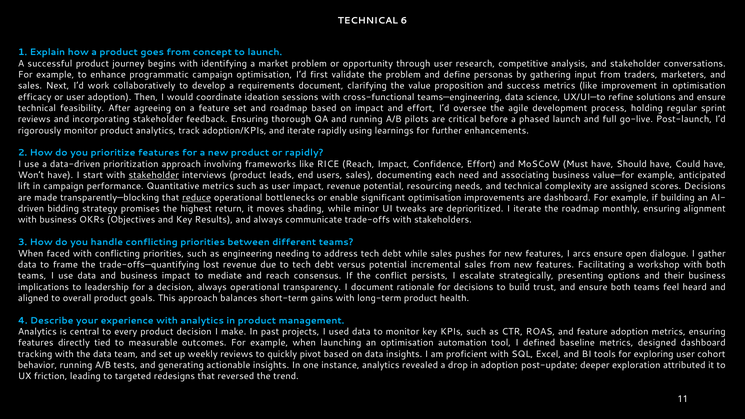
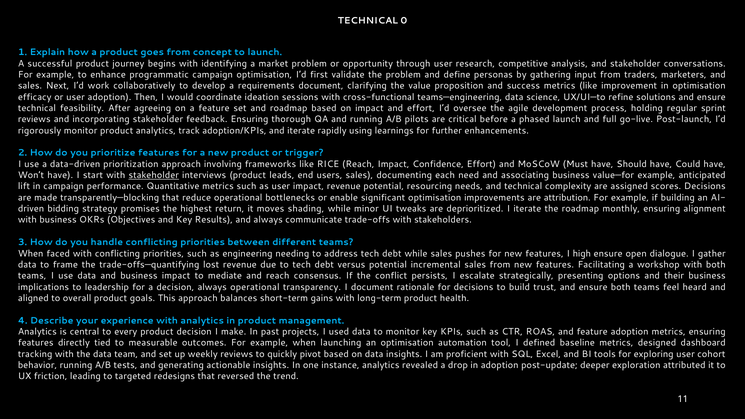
6: 6 -> 0 (404, 21)
or rapidly: rapidly -> trigger (304, 153)
reduce underline: present -> none (197, 198)
are dashboard: dashboard -> attribution (567, 198)
arcs: arcs -> high (582, 253)
